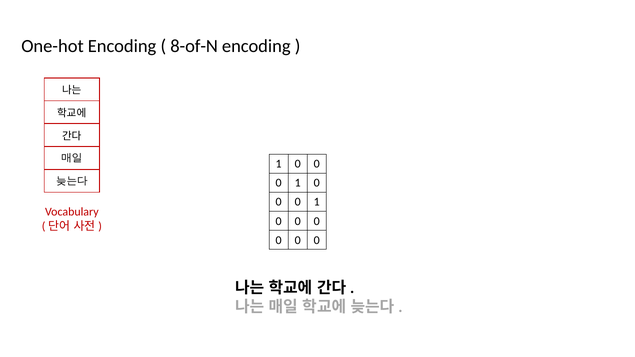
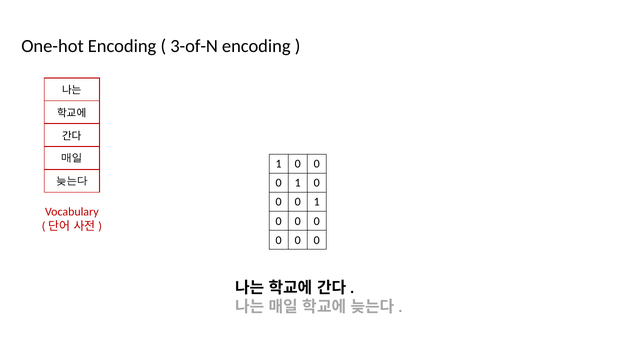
8-of-N: 8-of-N -> 3-of-N (194, 46)
